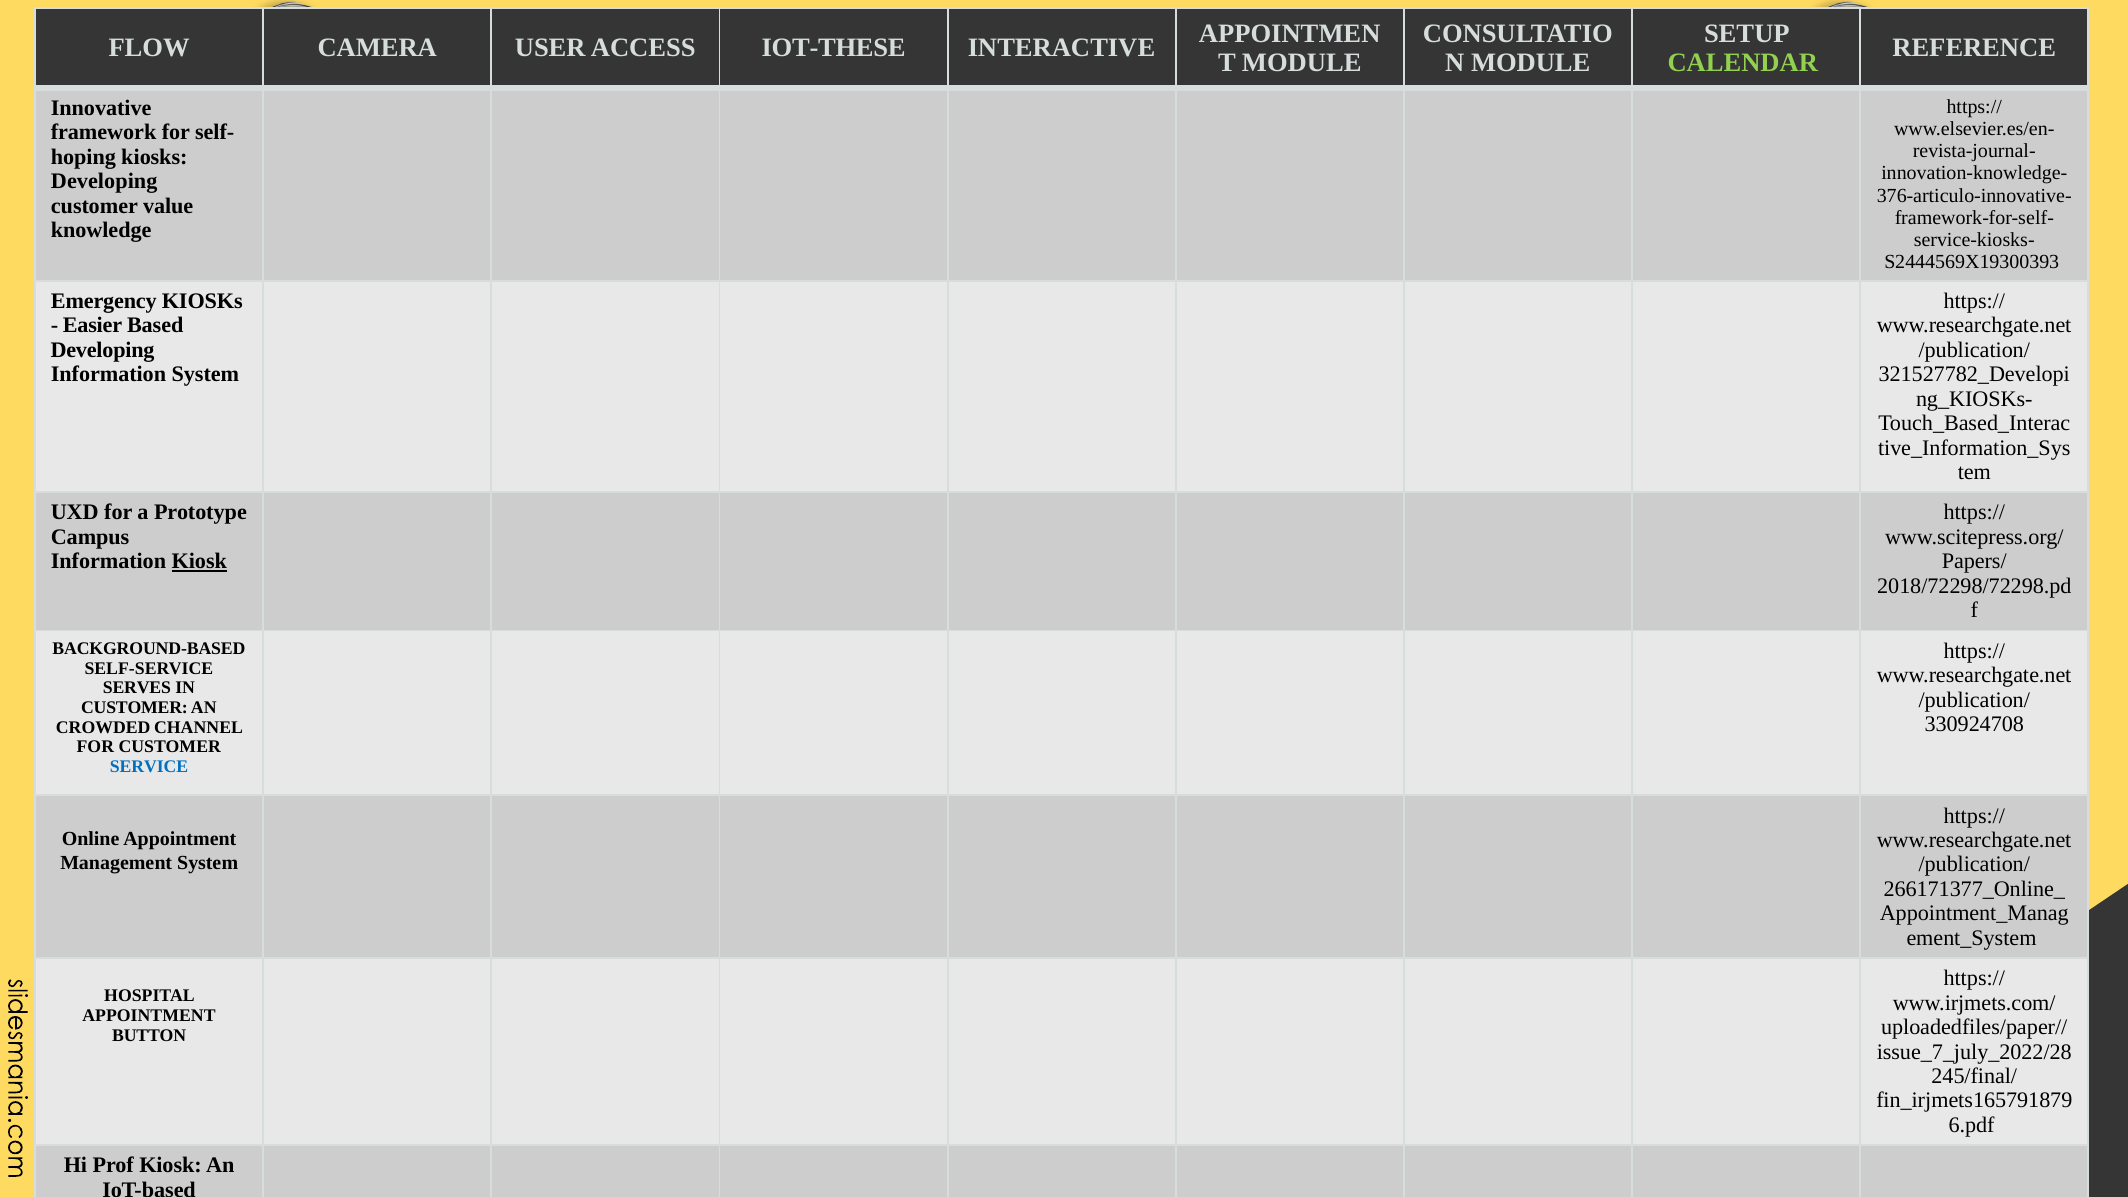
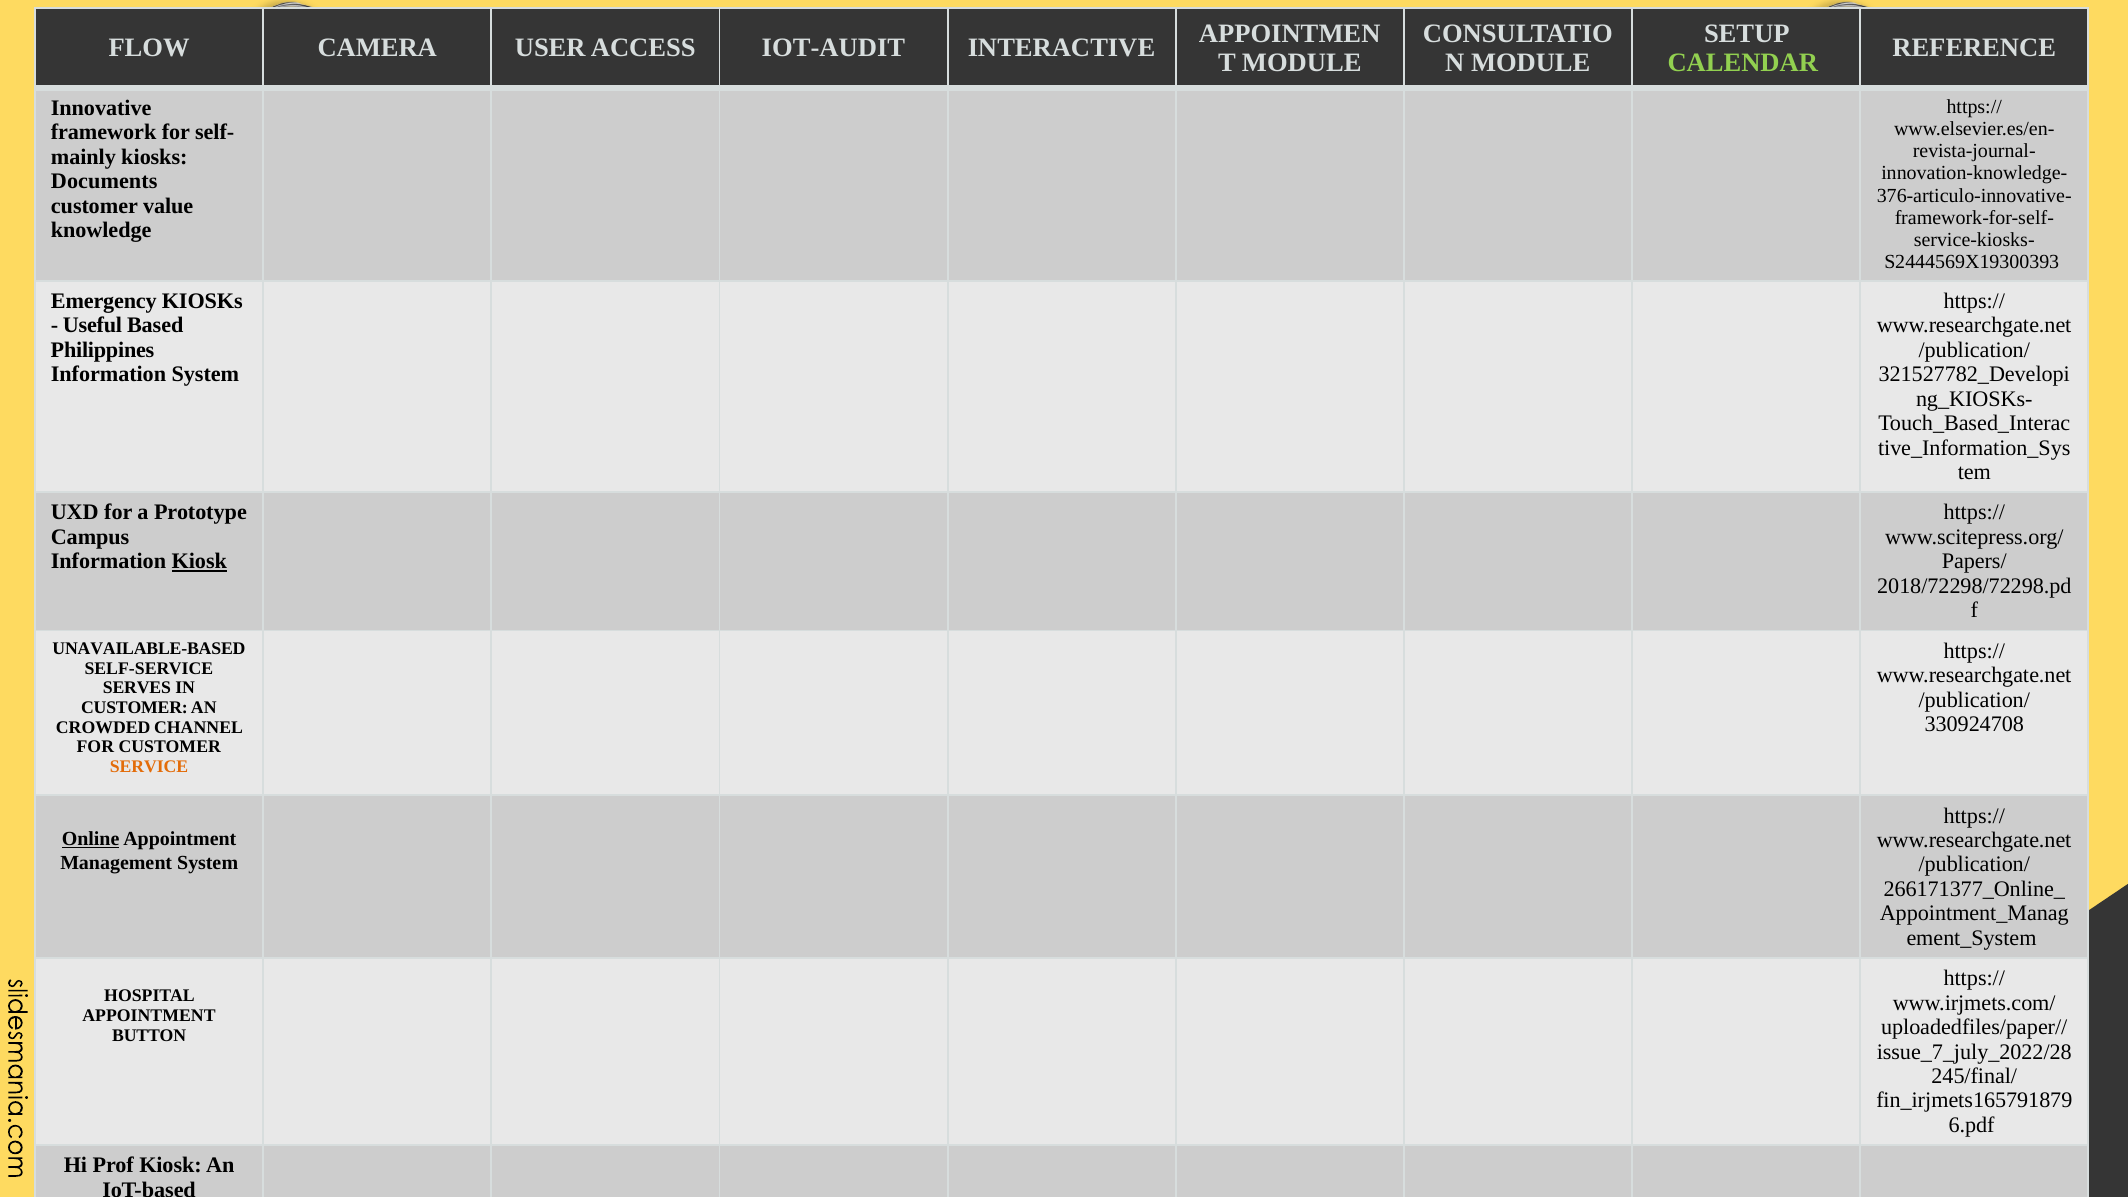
IOT-THESE: IOT-THESE -> IOT-AUDIT (833, 48)
hoping: hoping -> mainly (83, 157)
Developing: Developing -> Documents (104, 181)
Easier: Easier -> Useful (92, 326)
Developing: Developing -> Philippines (103, 350)
BACKGROUND-BASED: BACKGROUND-BASED -> UNAVAILABLE-BASED (149, 649)
SERVICE colour: blue -> orange (149, 767)
Online underline: none -> present (91, 839)
